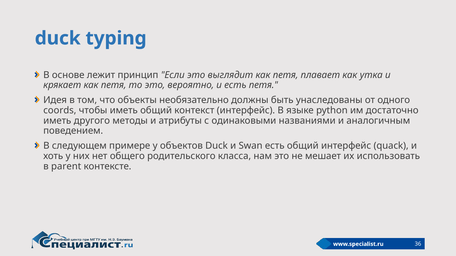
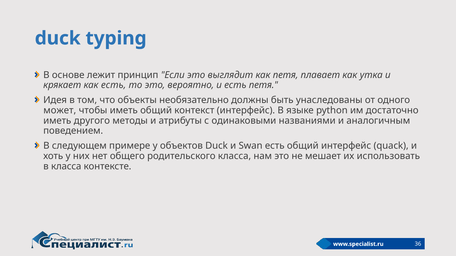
крякает как петя: петя -> есть (114, 85)
coords: coords -> может (60, 111)
в parent: parent -> класса (66, 167)
